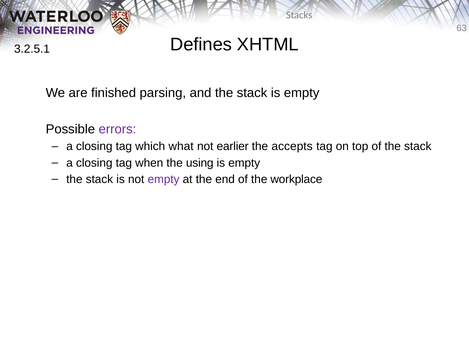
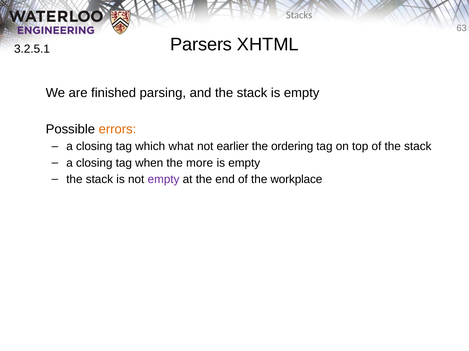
Defines: Defines -> Parsers (201, 45)
errors colour: purple -> orange (117, 130)
accepts: accepts -> ordering (292, 147)
using: using -> more (200, 163)
